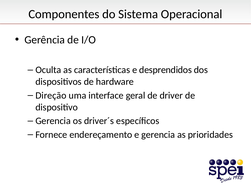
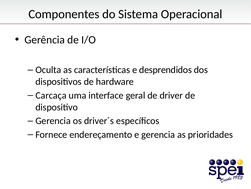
Direção: Direção -> Carcaça (51, 95)
